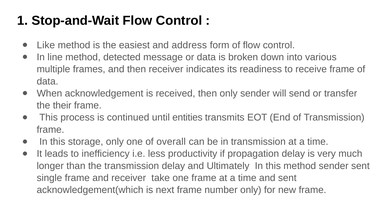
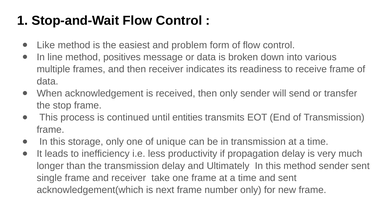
address: address -> problem (189, 45)
detected: detected -> positives (122, 57)
their: their -> stop (62, 106)
overall: overall -> unique (171, 142)
